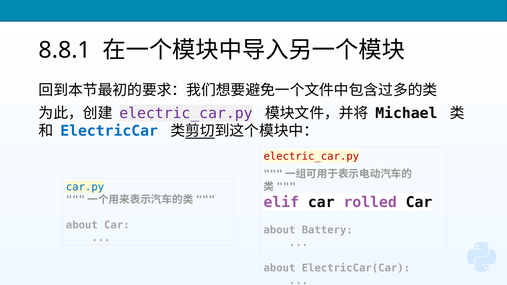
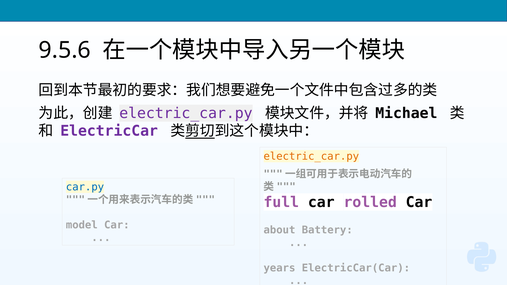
8.8.1: 8.8.1 -> 9.5.6 (65, 50)
ElectricCar colour: blue -> purple (109, 131)
electric_car.py colour: red -> orange (311, 156)
elif: elif -> full (281, 202)
about: about -> model (82, 225)
about: about -> years (279, 268)
